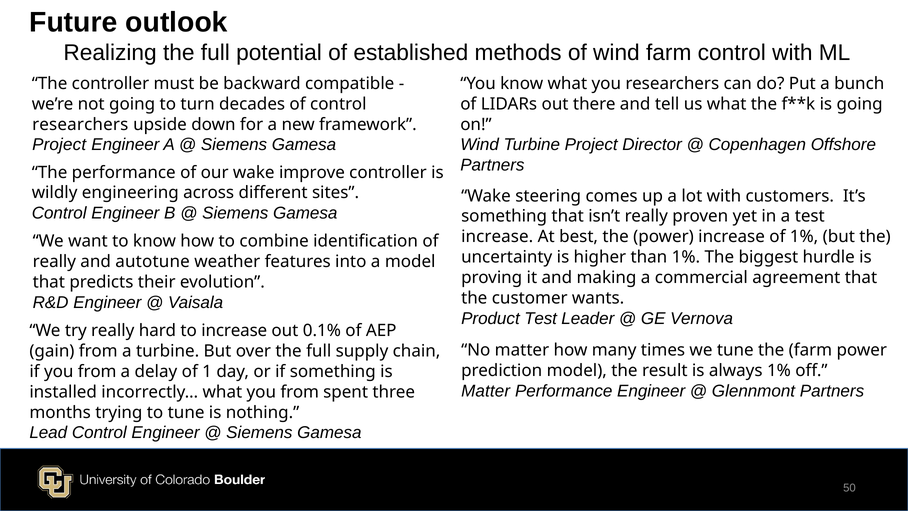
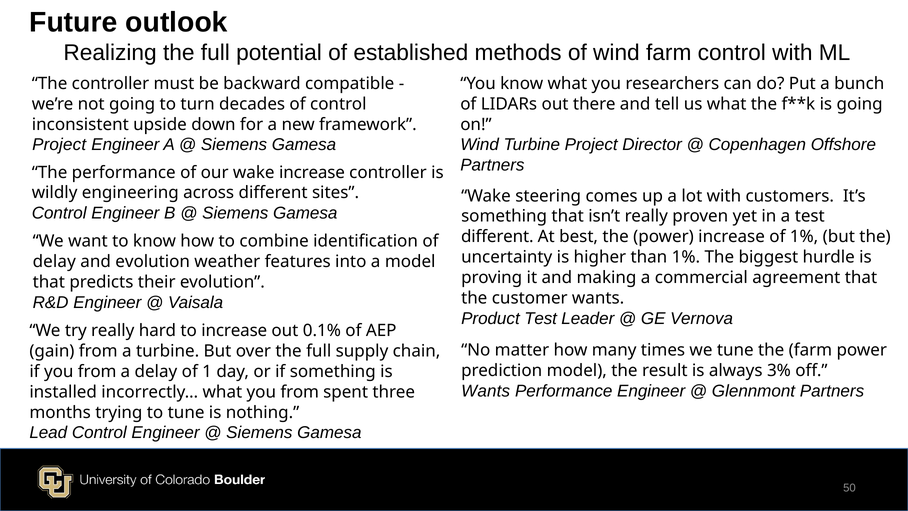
researchers: researchers -> inconsistent (80, 124)
wake improve: improve -> increase (312, 172)
increase: increase -> different (497, 237)
really: really -> delay (54, 262)
and autotune: autotune -> evolution (153, 262)
always 1%: 1% -> 3% (779, 370)
Matter: Matter -> Wants (486, 391)
